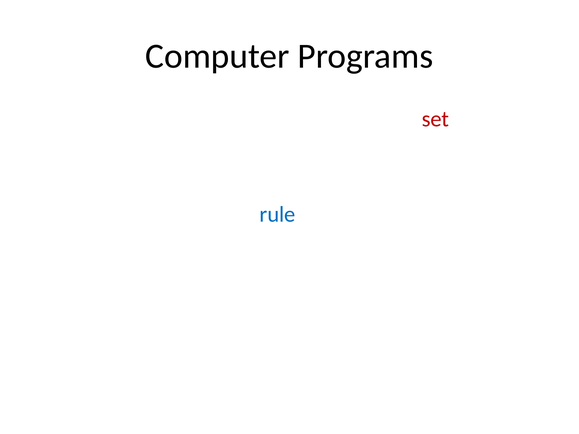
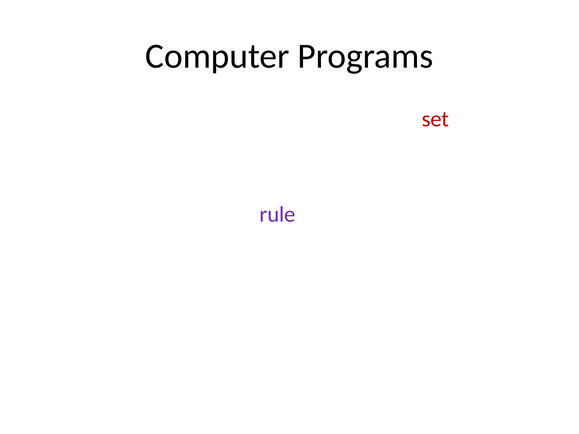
rule colour: blue -> purple (278, 215)
